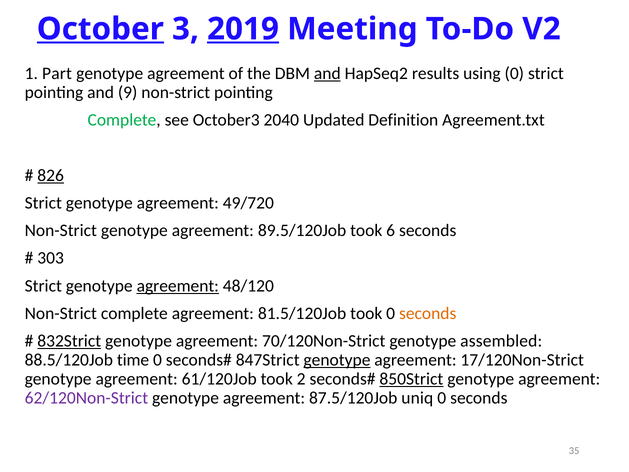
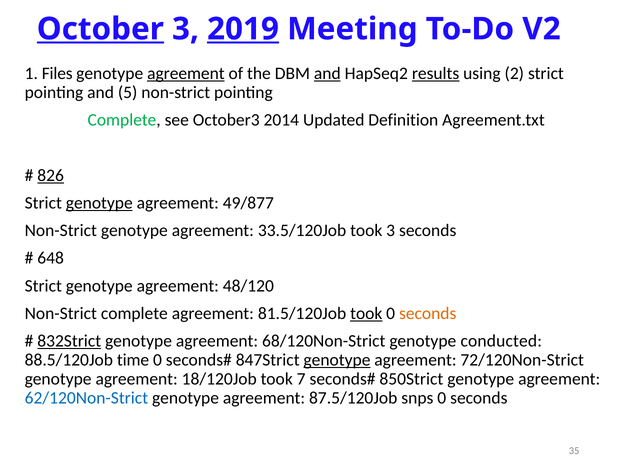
Part: Part -> Files (57, 73)
agreement underline: none -> present (186, 73)
results underline: none -> present (436, 73)
using 0: 0 -> 2 (514, 73)
9: 9 -> 5 (128, 92)
2040: 2040 -> 2014 (281, 120)
genotype underline: none -> present (99, 203)
49/720: 49/720 -> 49/877 (248, 203)
89.5/120Job: 89.5/120Job -> 33.5/120Job (302, 230)
took 6: 6 -> 3 (391, 230)
303: 303 -> 648 (51, 258)
agreement underline: present -> none (178, 286)
took underline: none -> present (366, 313)
70/120Non-Strict: 70/120Non-Strict -> 68/120Non-Strict (324, 341)
assembled: assembled -> conducted (501, 341)
17/120Non-Strict: 17/120Non-Strict -> 72/120Non-Strict (522, 360)
61/120Job: 61/120Job -> 18/120Job (219, 379)
2: 2 -> 7 (301, 379)
850Strict underline: present -> none (411, 379)
62/120Non-Strict colour: purple -> blue (86, 398)
uniq: uniq -> snps (417, 398)
